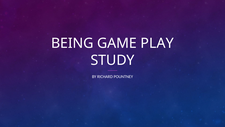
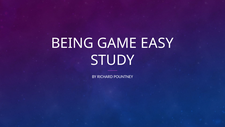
PLAY: PLAY -> EASY (157, 43)
